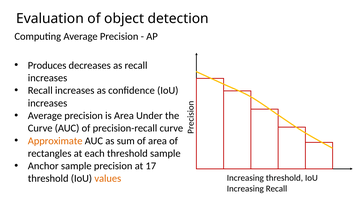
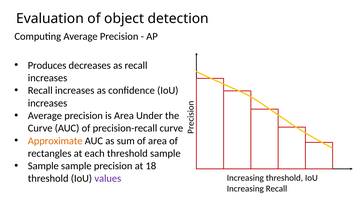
Anchor: Anchor -> Sample (43, 166)
17: 17 -> 18 (151, 166)
values colour: orange -> purple (108, 178)
